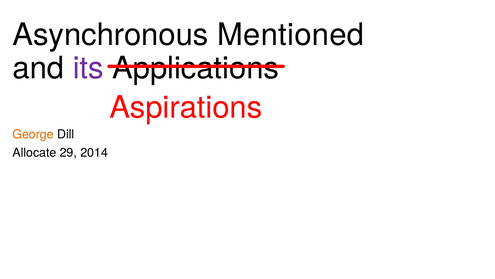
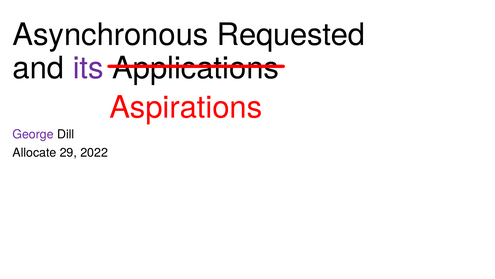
Mentioned: Mentioned -> Requested (291, 35)
George colour: orange -> purple (33, 134)
2014: 2014 -> 2022 (94, 153)
